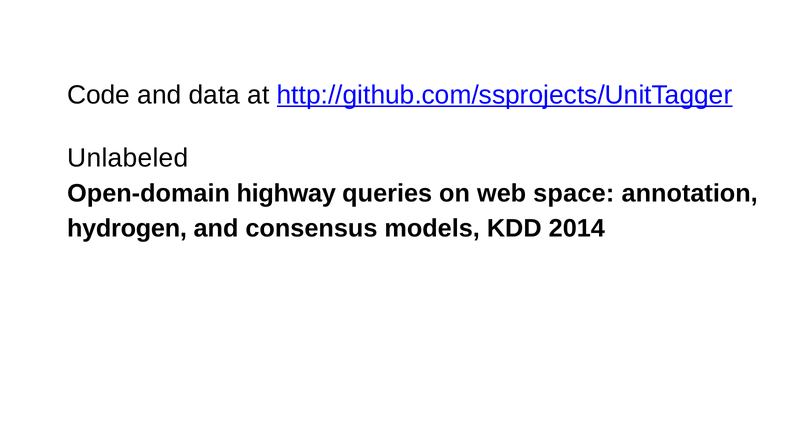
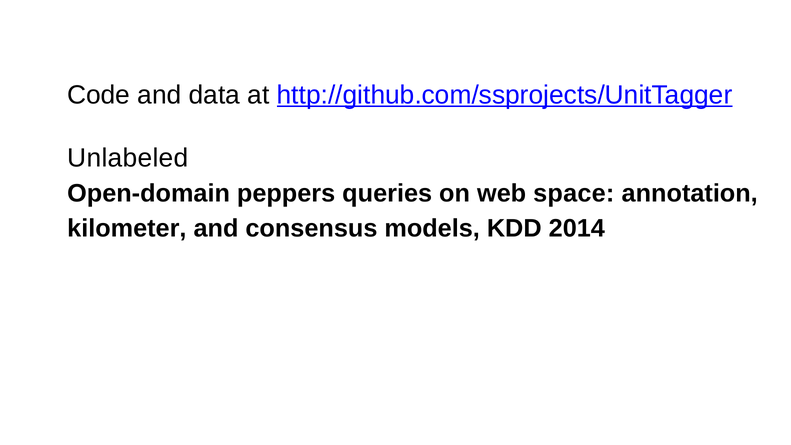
highway: highway -> peppers (286, 193)
hydrogen: hydrogen -> kilometer (127, 228)
